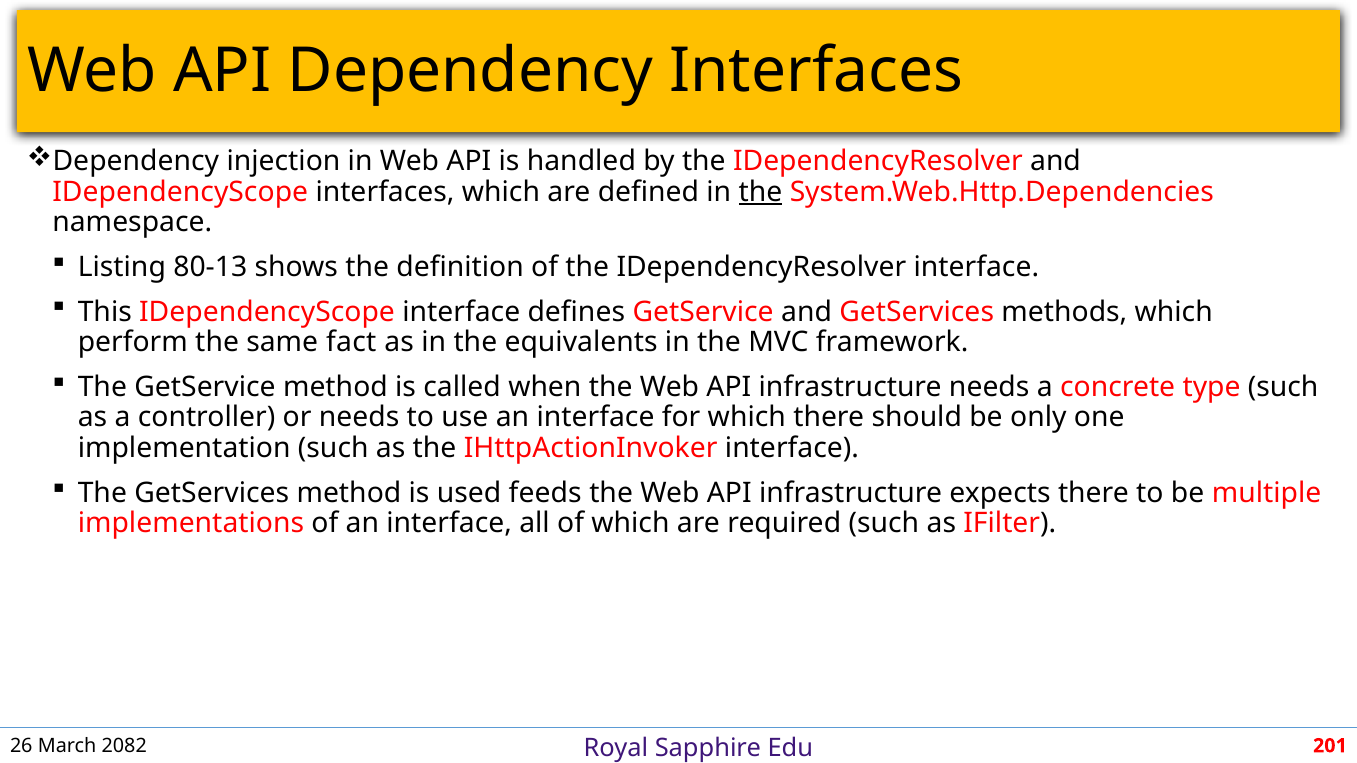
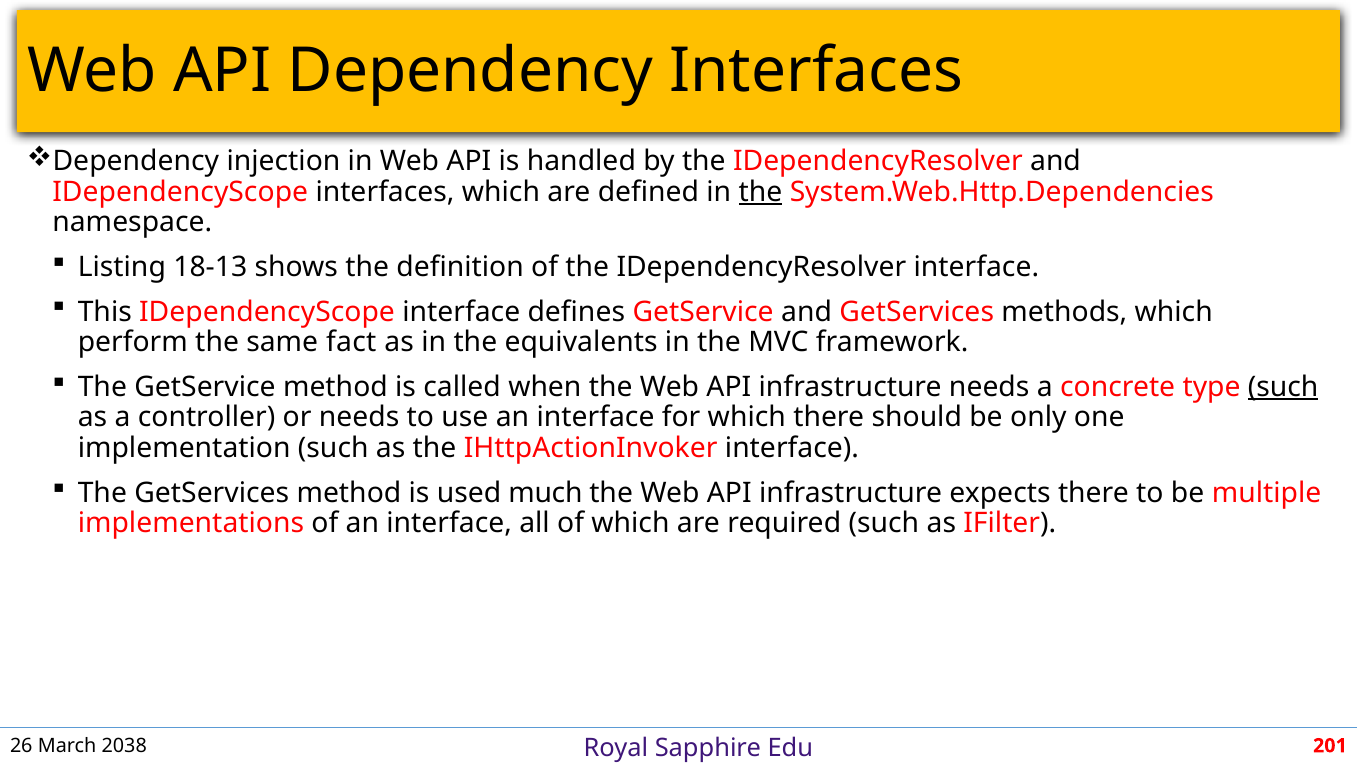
80-13: 80-13 -> 18-13 (210, 267)
such underline: none -> present (1283, 387)
feeds: feeds -> much (545, 493)
2082: 2082 -> 2038 (124, 746)
